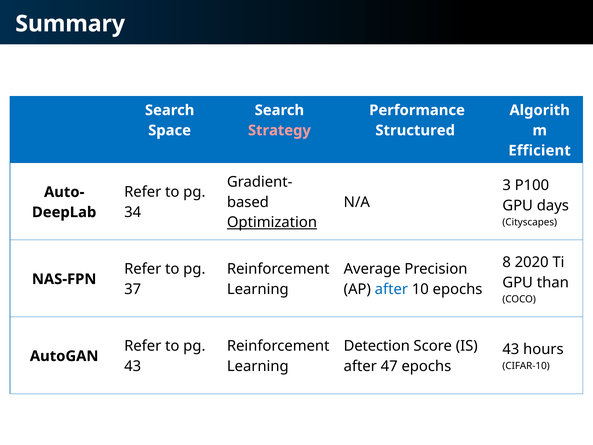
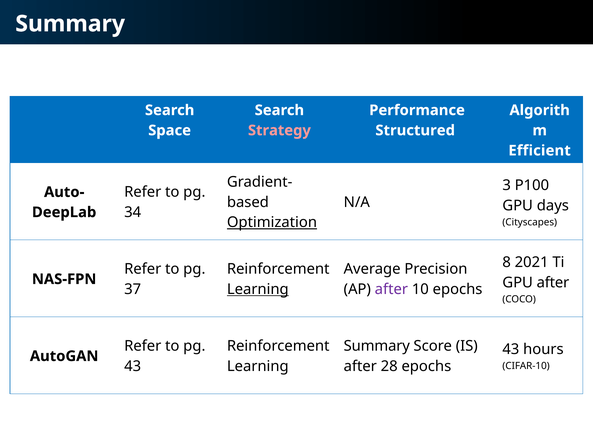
2020: 2020 -> 2021 (532, 262)
GPU than: than -> after (553, 282)
Learning underline: none -> present (258, 289)
after colour: blue -> purple (391, 289)
Detection: Detection -> Summary (377, 346)
47: 47 -> 28 (389, 366)
